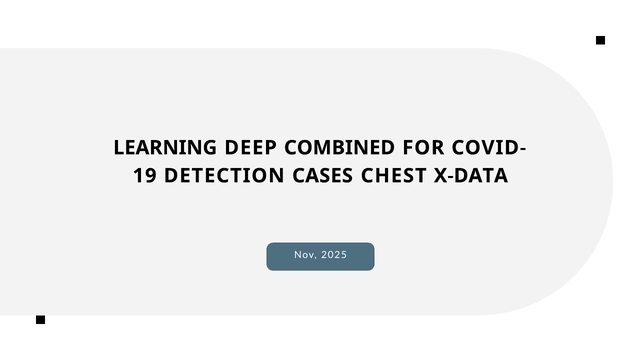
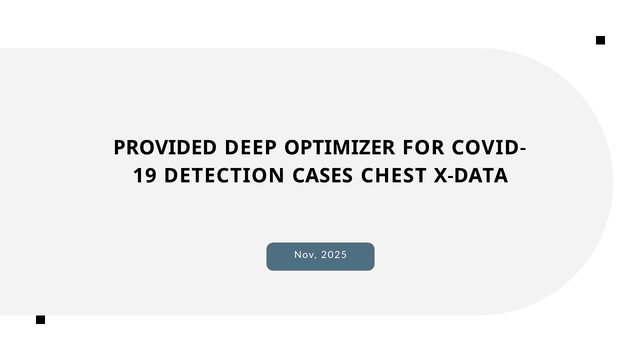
LEARNING: LEARNING -> PROVIDED (165, 148)
COMBINED: COMBINED -> OPTIMIZER (340, 148)
